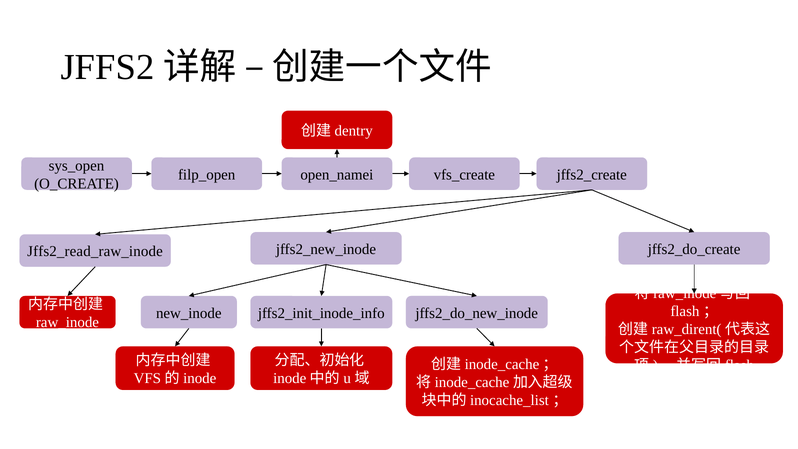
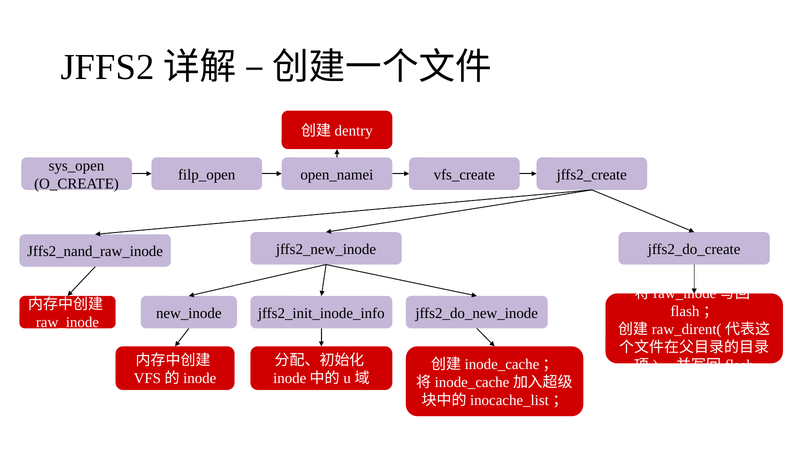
Jffs2_read_raw_inode: Jffs2_read_raw_inode -> Jffs2_nand_raw_inode (95, 251)
